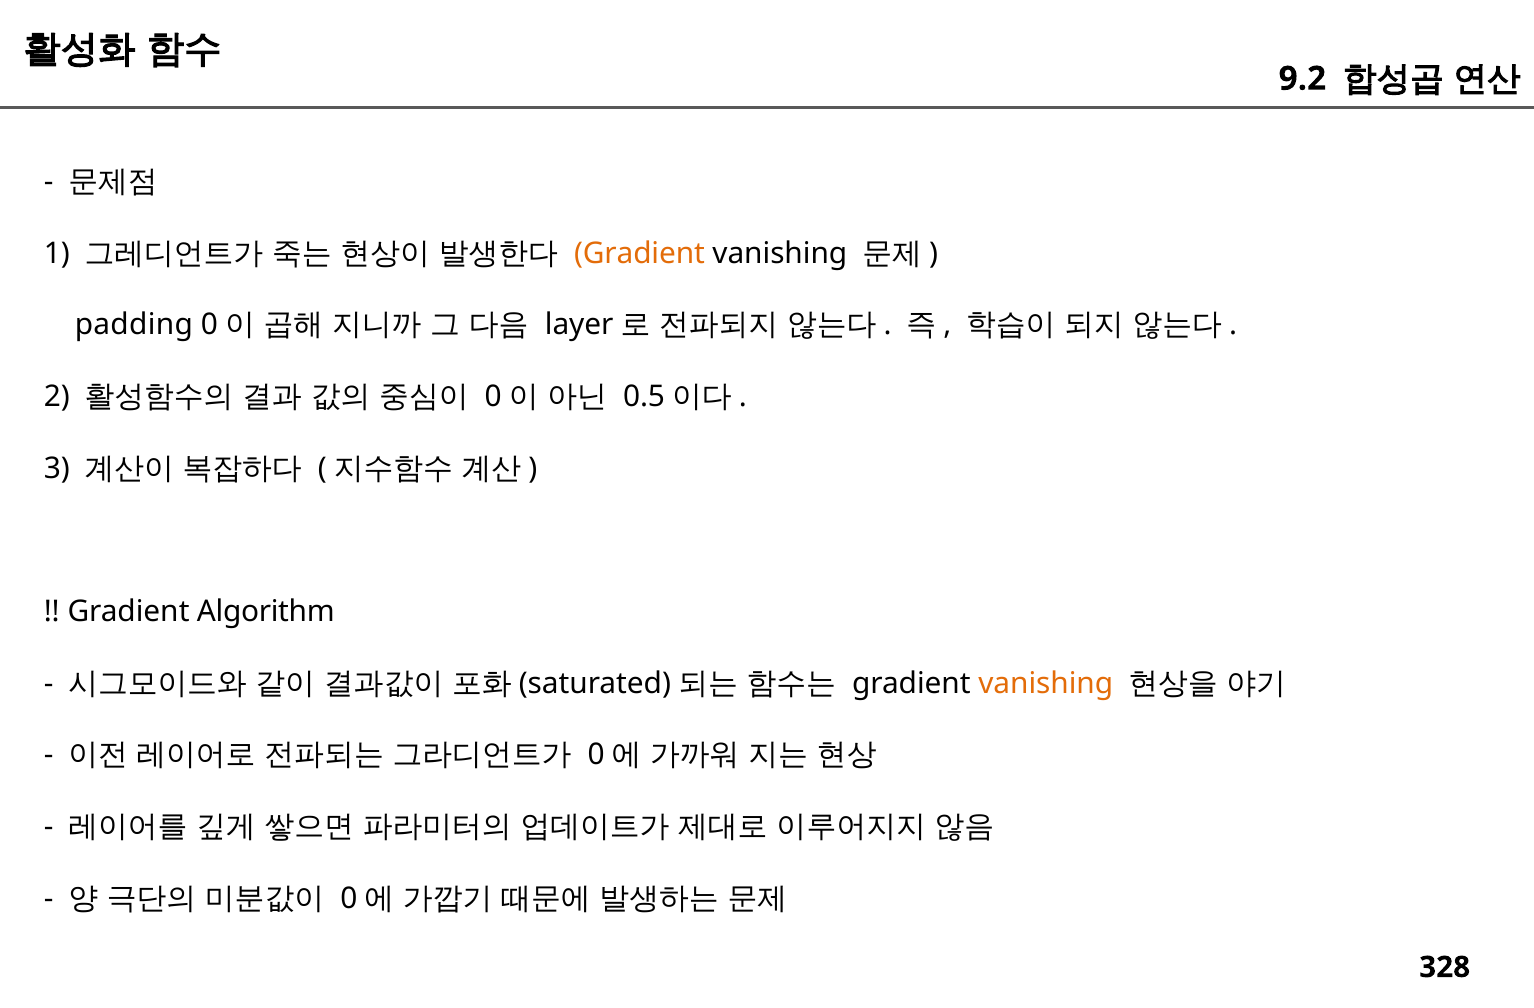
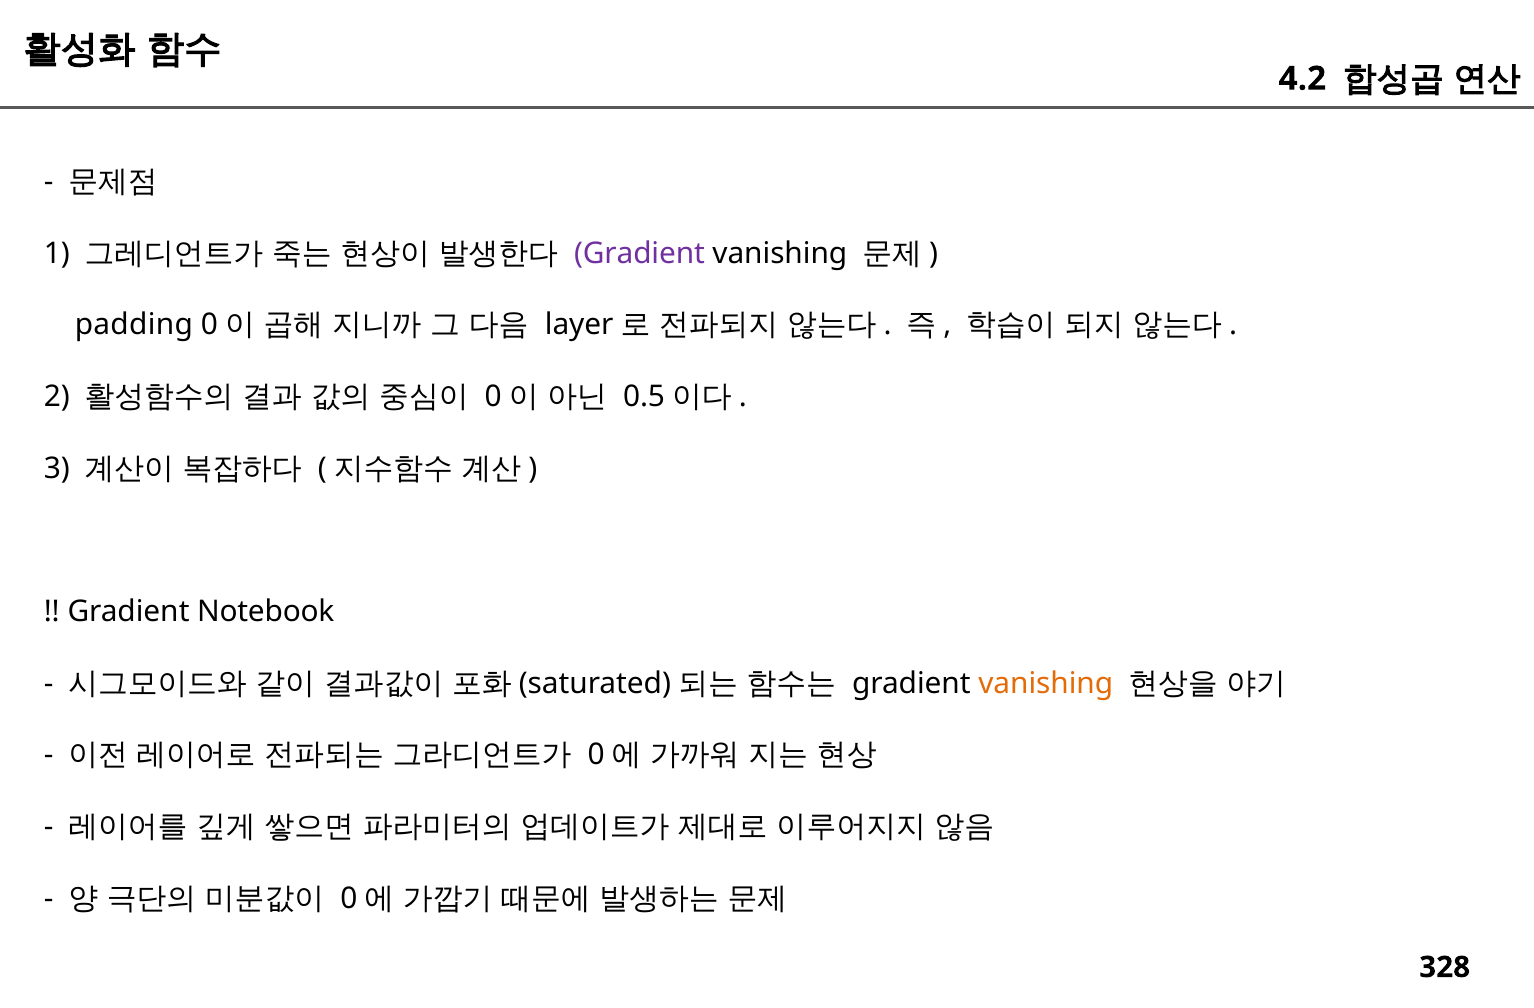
9.2: 9.2 -> 4.2 (1302, 79)
Gradient colour: orange -> purple (639, 253)
Algorithm: Algorithm -> Notebook (266, 611)
